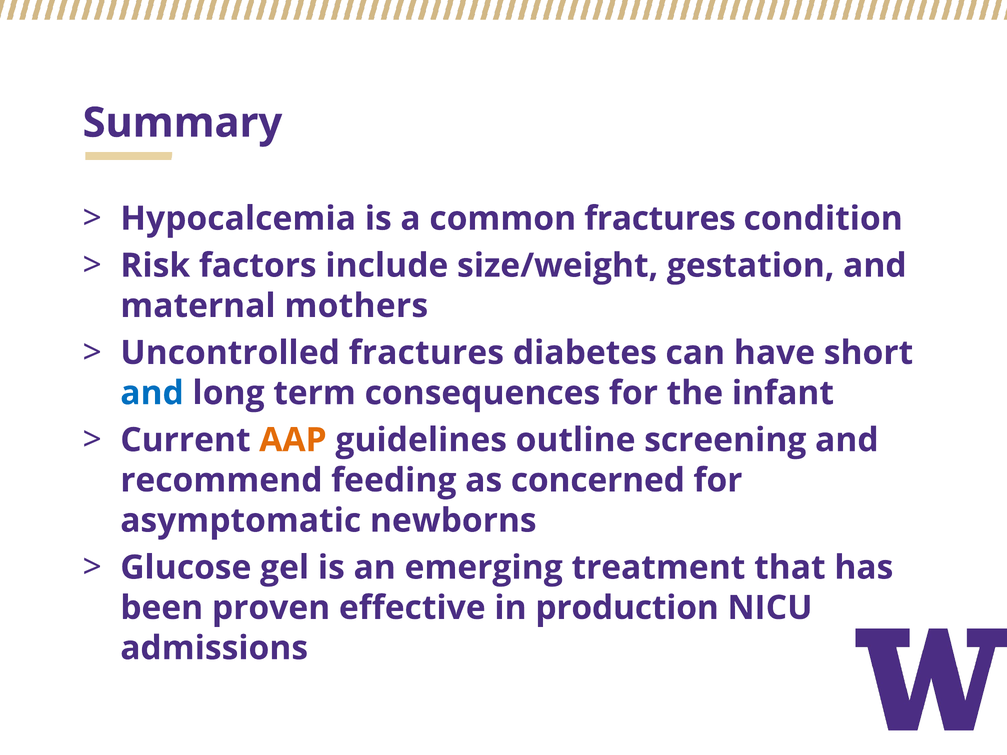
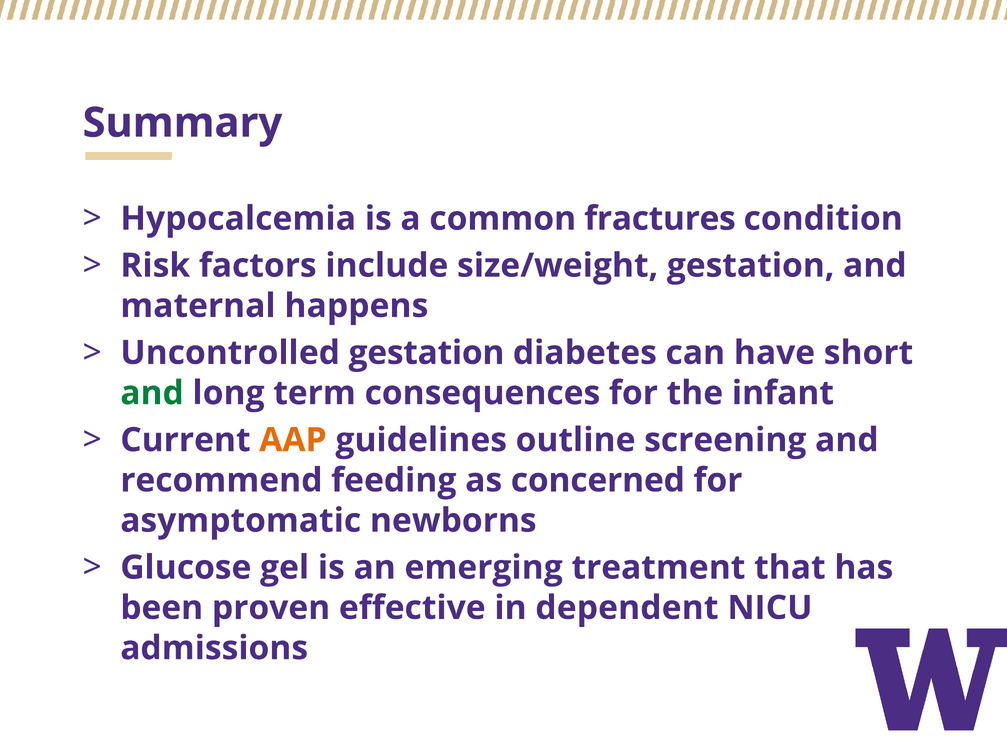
mothers: mothers -> happens (356, 306)
Uncontrolled fractures: fractures -> gestation (427, 353)
and colour: blue -> green (152, 393)
production: production -> dependent (627, 608)
